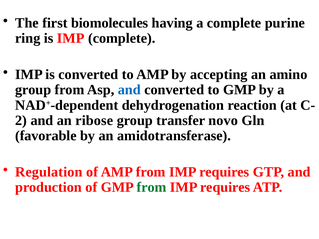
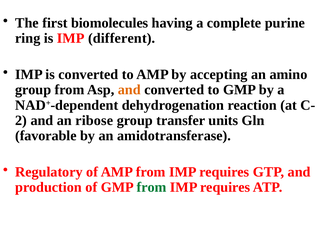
IMP complete: complete -> different (122, 38)
and colour: blue -> orange (129, 90)
novo: novo -> units (223, 121)
Regulation: Regulation -> Regulatory (49, 172)
